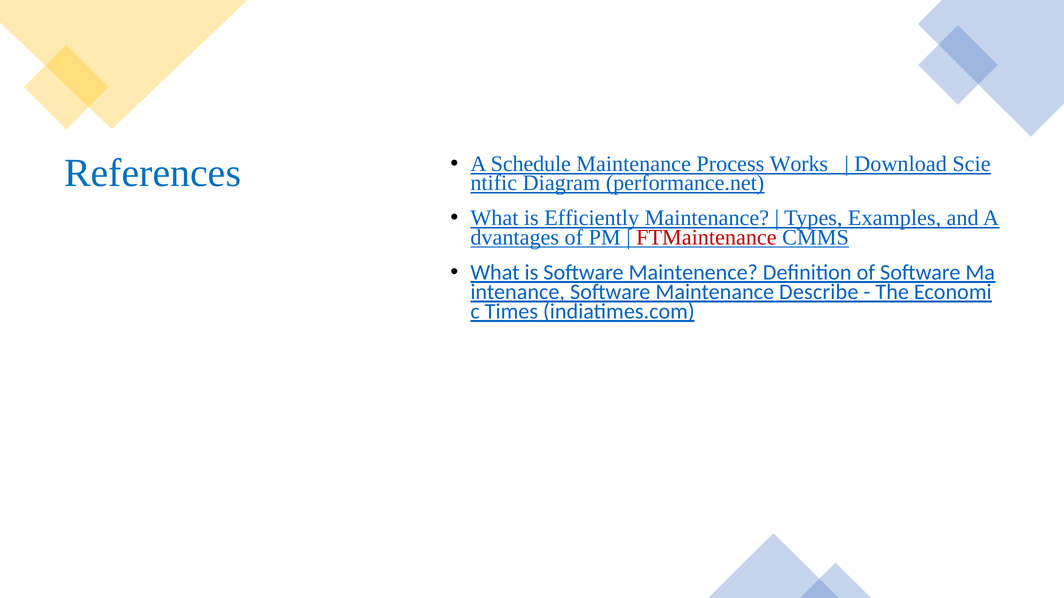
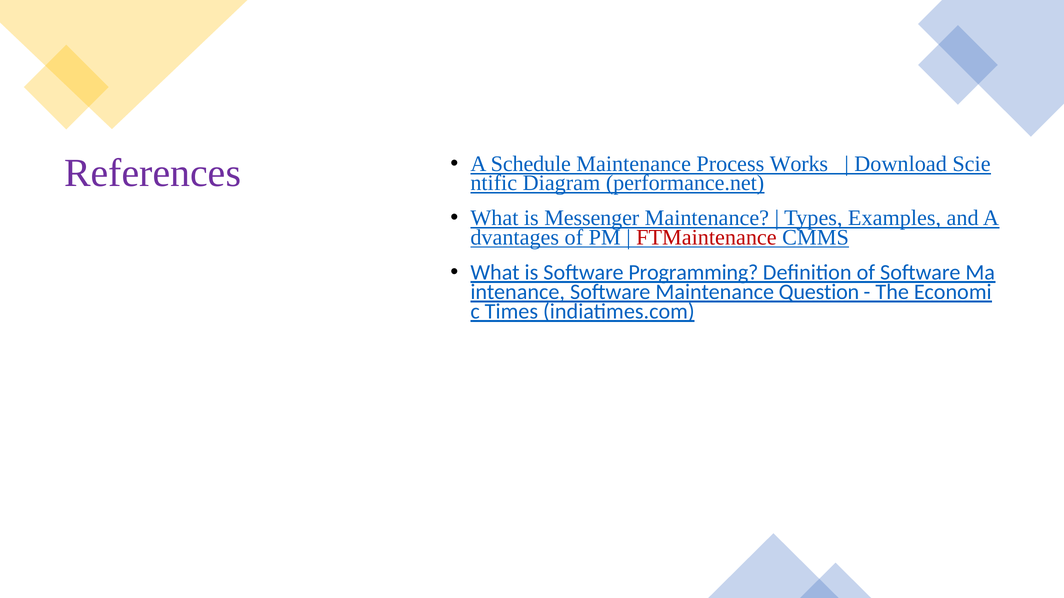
References colour: blue -> purple (153, 173)
Efficiently: Efficiently -> Messenger (592, 218)
Maintenence: Maintenence -> Programming (693, 273)
Describe: Describe -> Question (819, 292)
